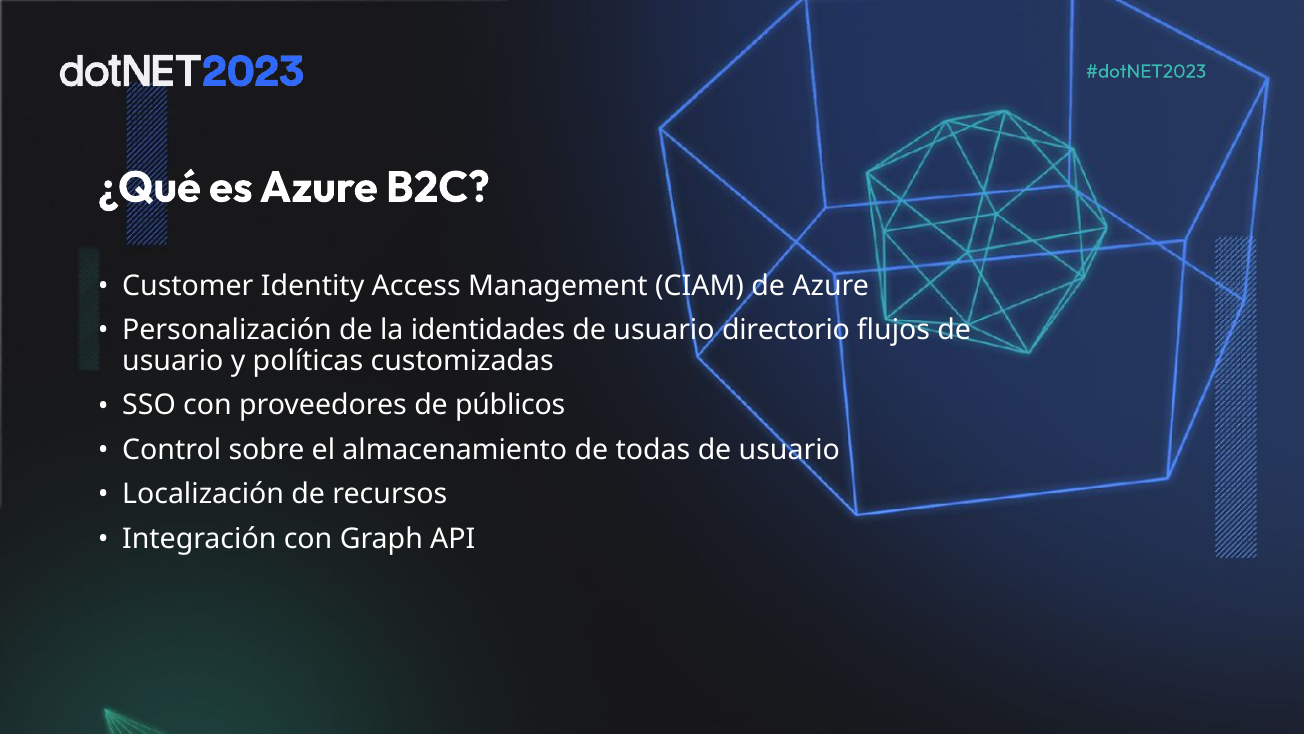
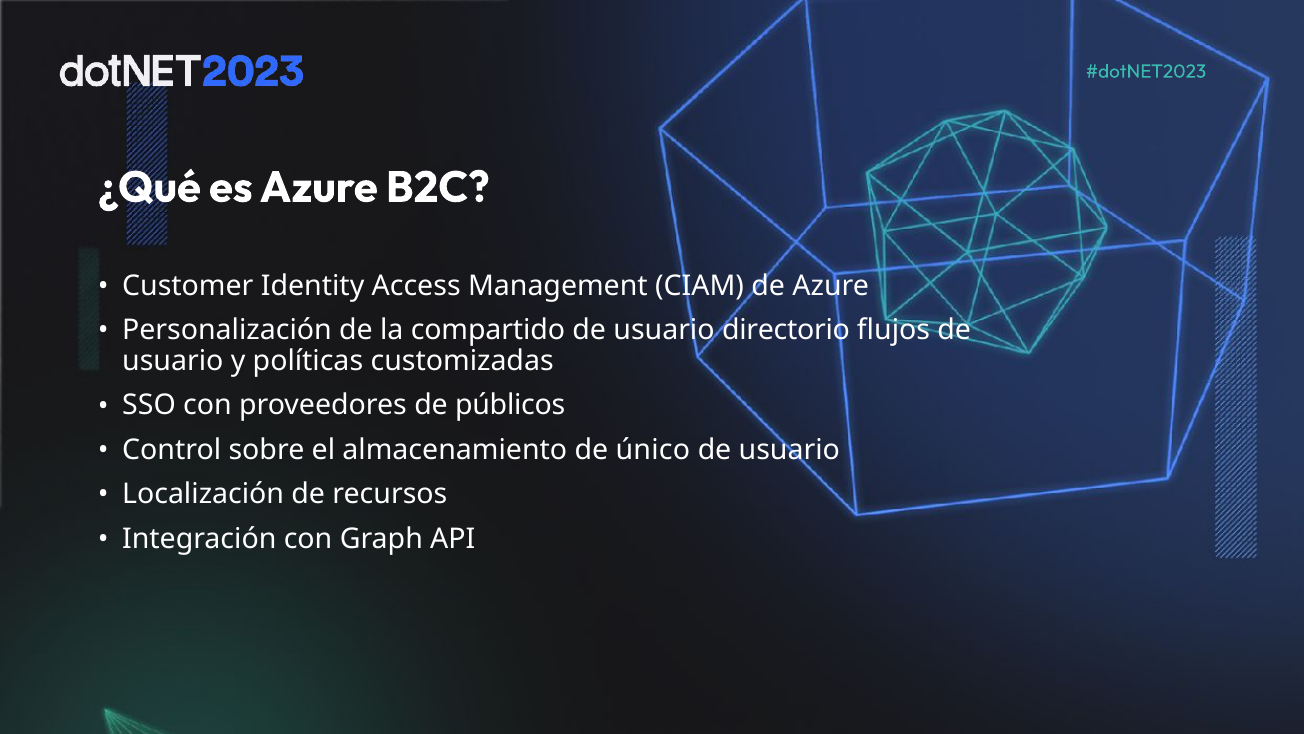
identidades: identidades -> compartido (488, 330)
todas: todas -> único (653, 450)
